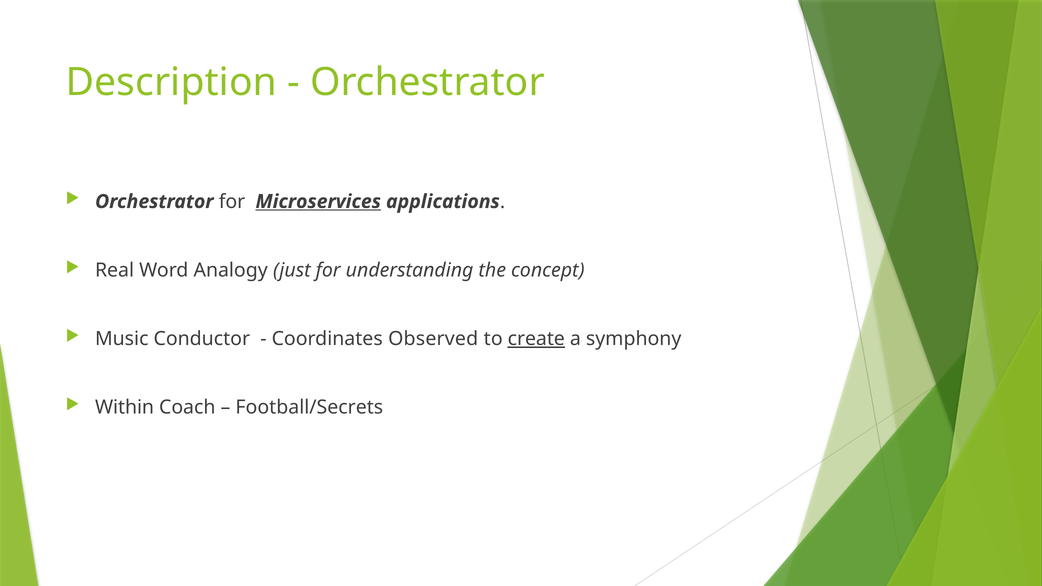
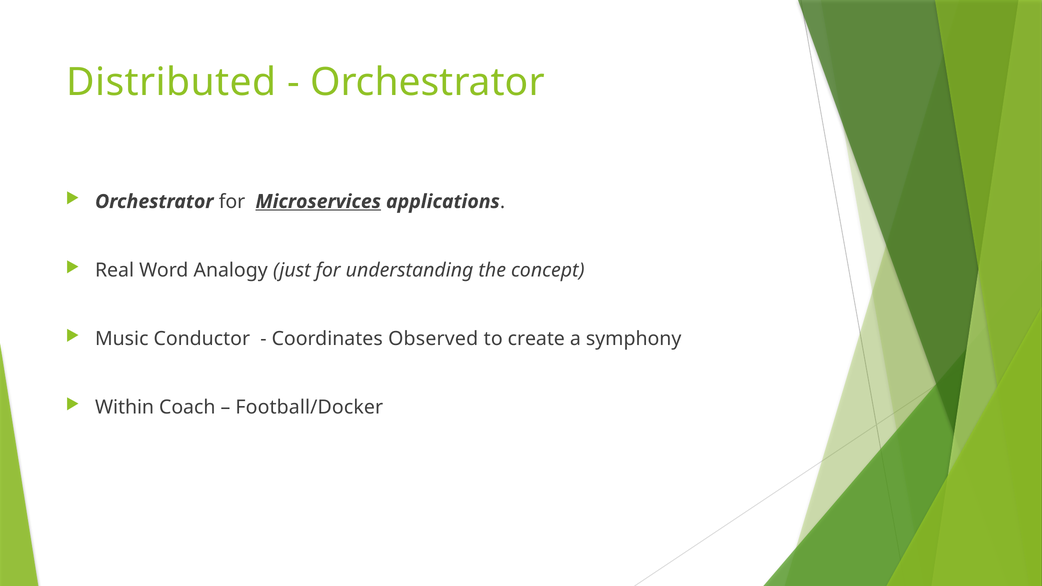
Description: Description -> Distributed (171, 82)
create underline: present -> none (536, 339)
Football/Secrets: Football/Secrets -> Football/Docker (309, 407)
